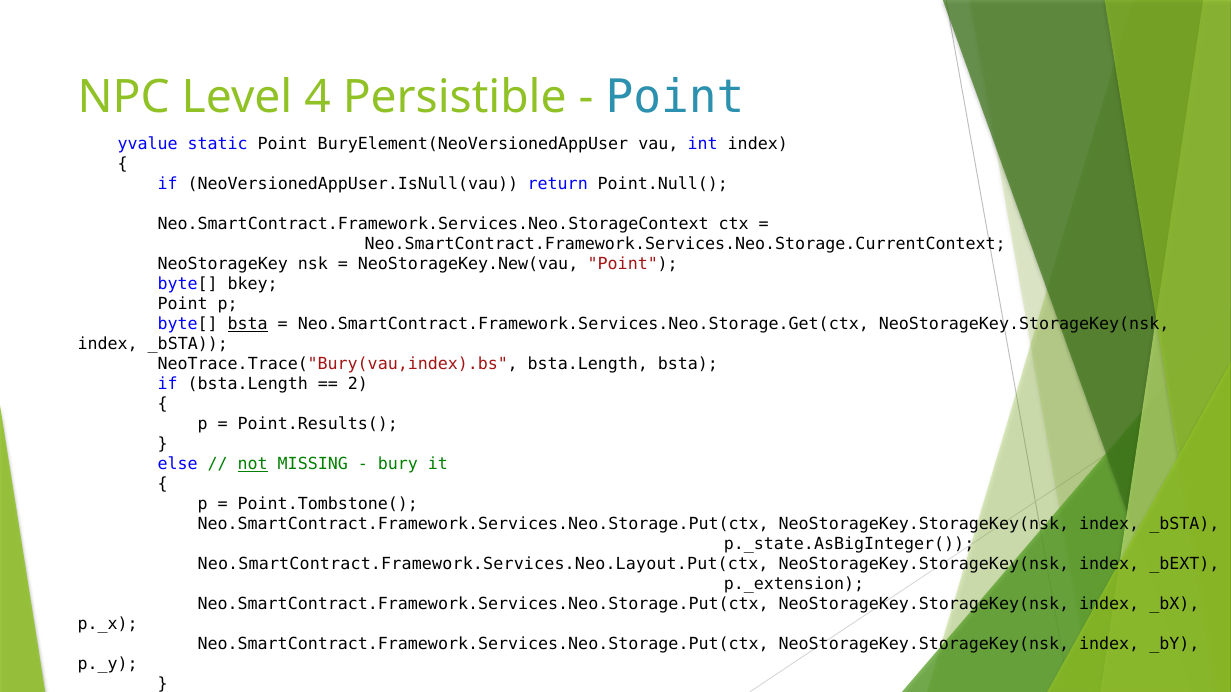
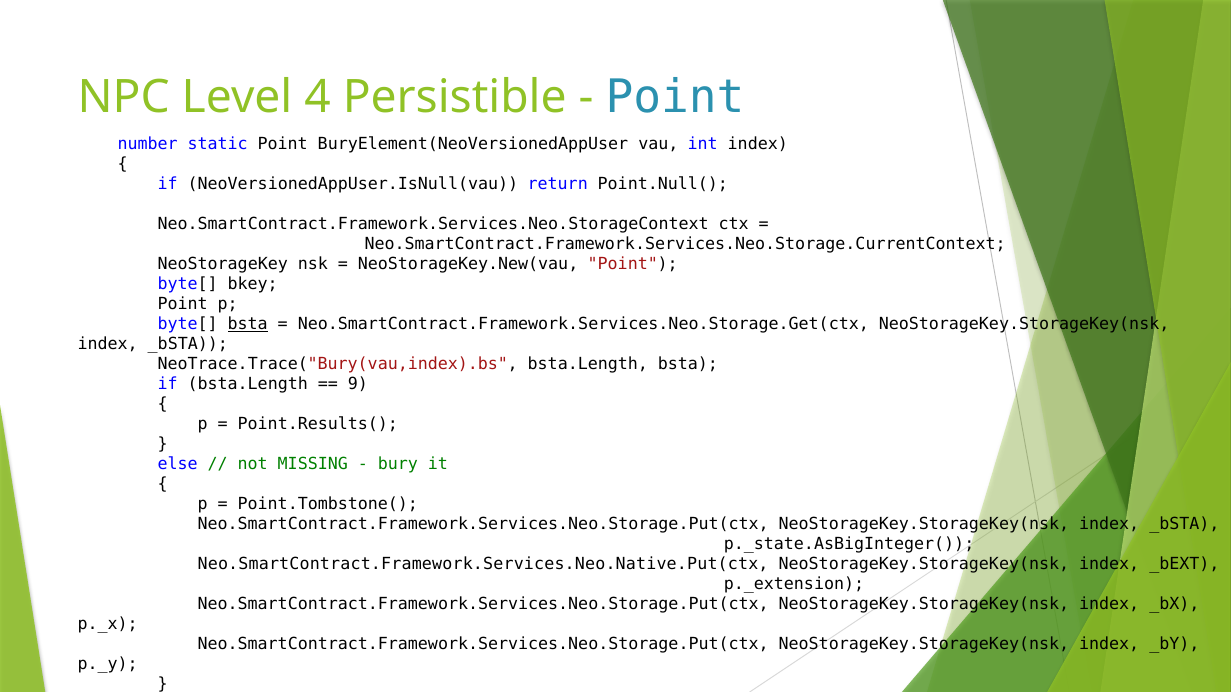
yvalue: yvalue -> number (148, 144)
2: 2 -> 9 (358, 384)
not underline: present -> none (253, 464)
Neo.SmartContract.Framework.Services.Neo.Layout.Put(ctx: Neo.SmartContract.Framework.Services.Neo.Layout.Put(ctx -> Neo.SmartContract.Framework.Services.Neo.Native.Put(ctx (483, 565)
